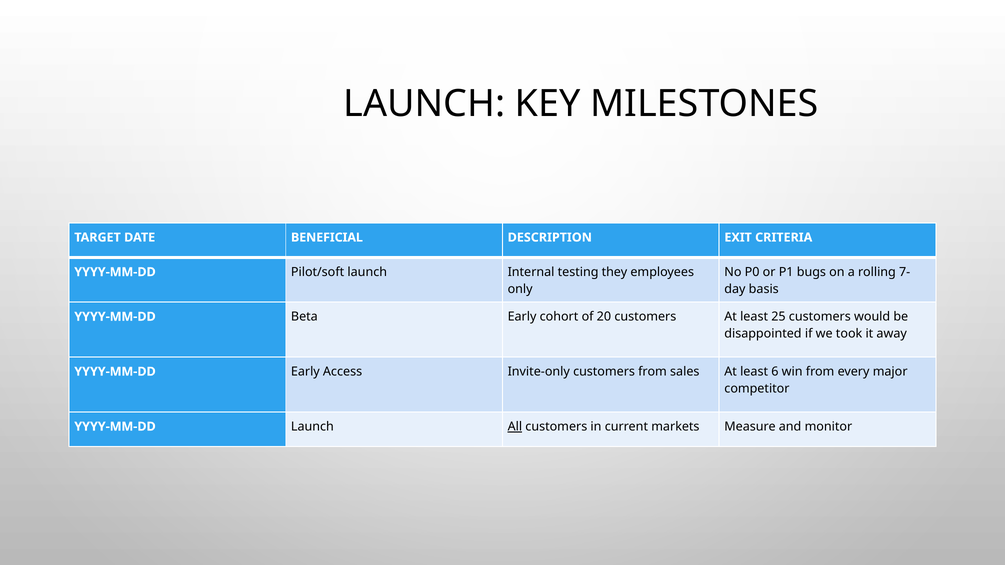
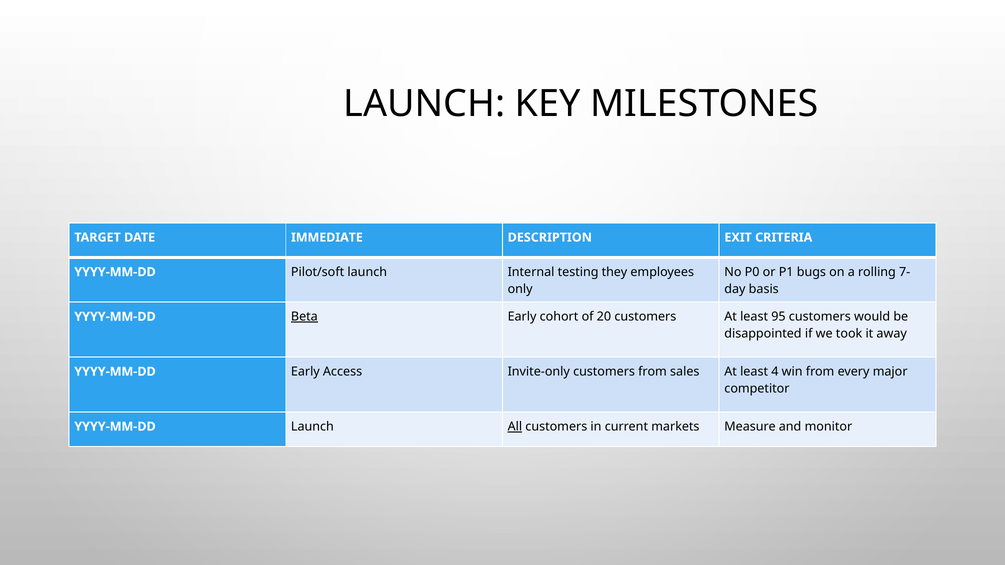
BENEFICIAL: BENEFICIAL -> IMMEDIATE (327, 238)
Beta underline: none -> present (304, 317)
25: 25 -> 95 (778, 317)
6: 6 -> 4 (775, 372)
